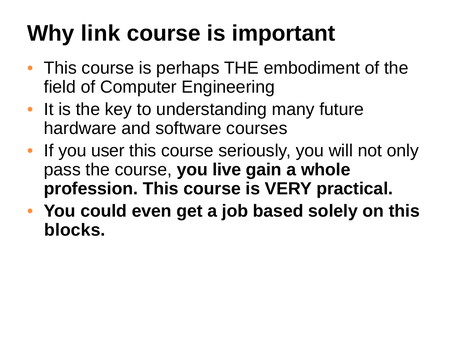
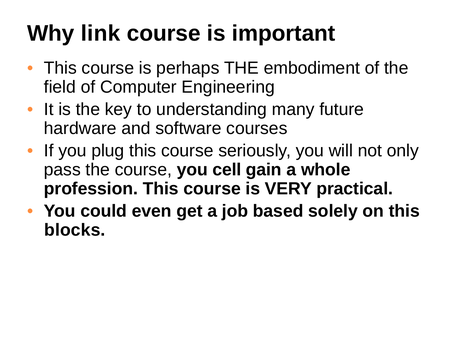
user: user -> plug (108, 150)
live: live -> cell (227, 169)
